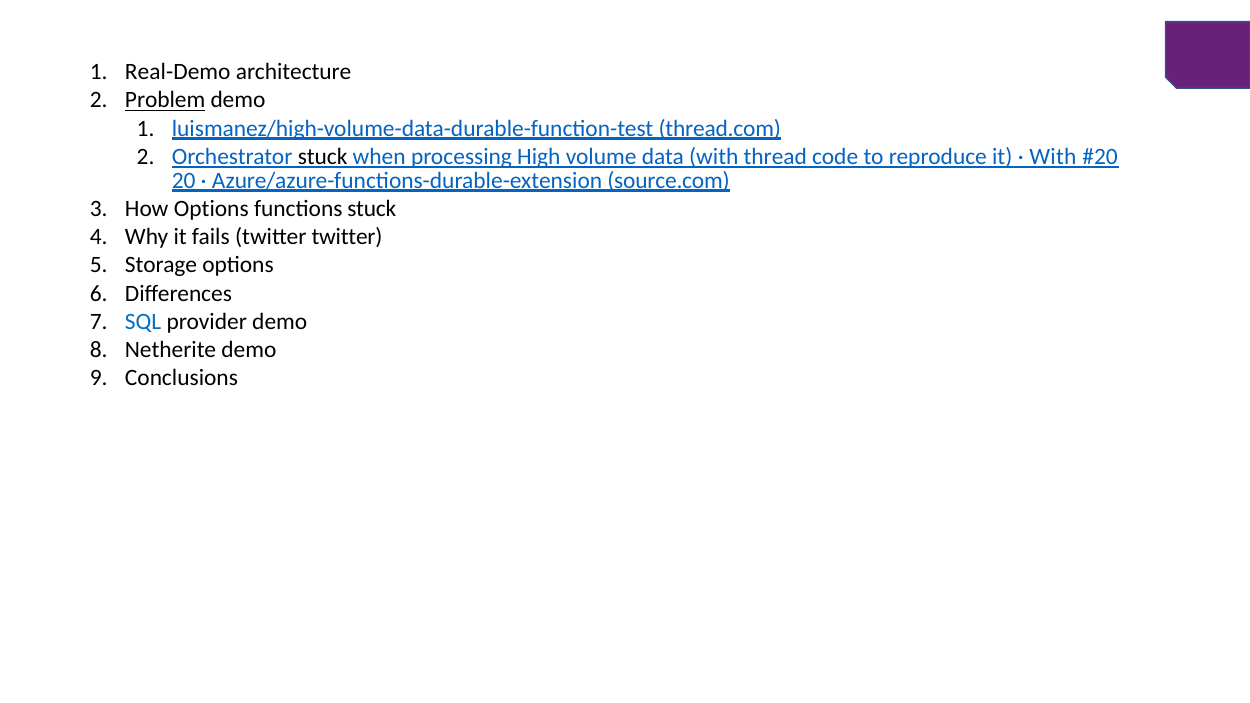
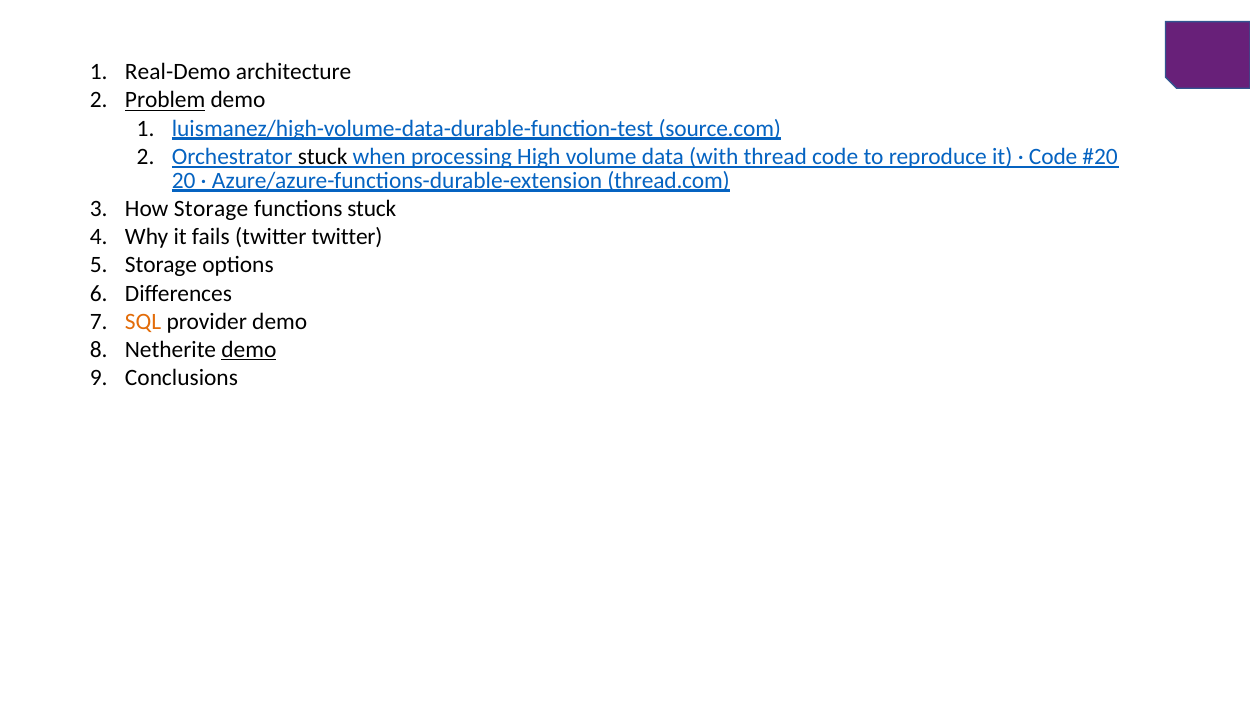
thread.com: thread.com -> source.com (720, 128)
With: With -> Code (1053, 157)
source.com: source.com -> thread.com (669, 180)
How Options: Options -> Storage (211, 209)
SQL colour: blue -> orange (143, 322)
demo underline: none -> present (249, 350)
